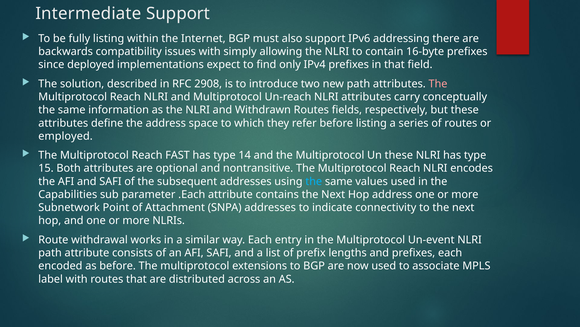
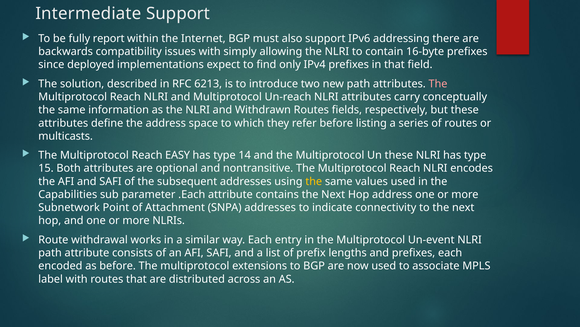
fully listing: listing -> report (109, 38)
2908: 2908 -> 6213 (208, 84)
employed: employed -> multicasts (66, 136)
FAST: FAST -> EASY (178, 155)
the colour: light blue -> yellow (314, 181)
